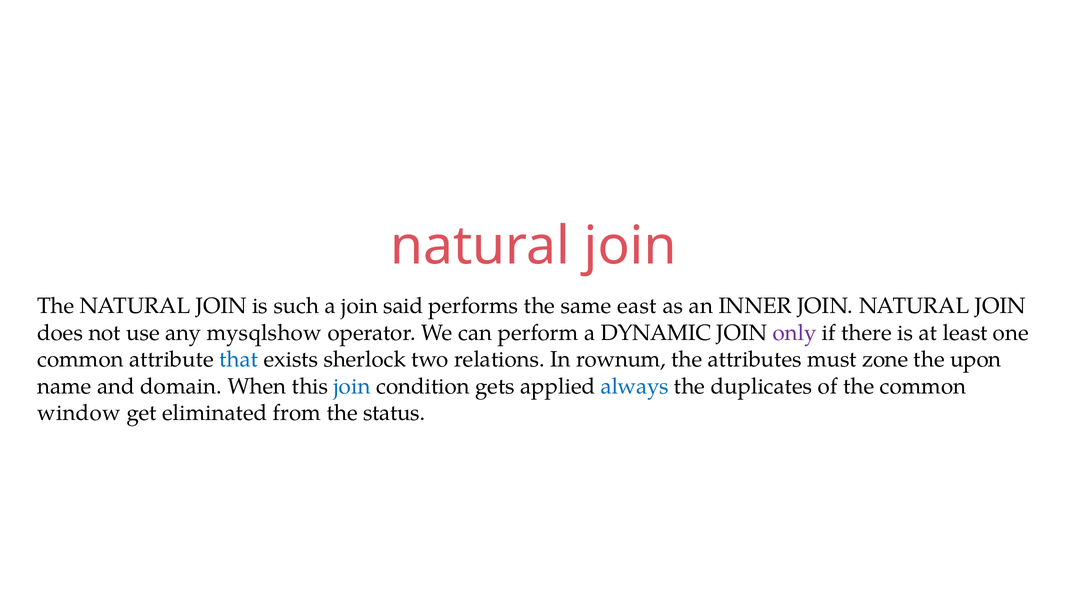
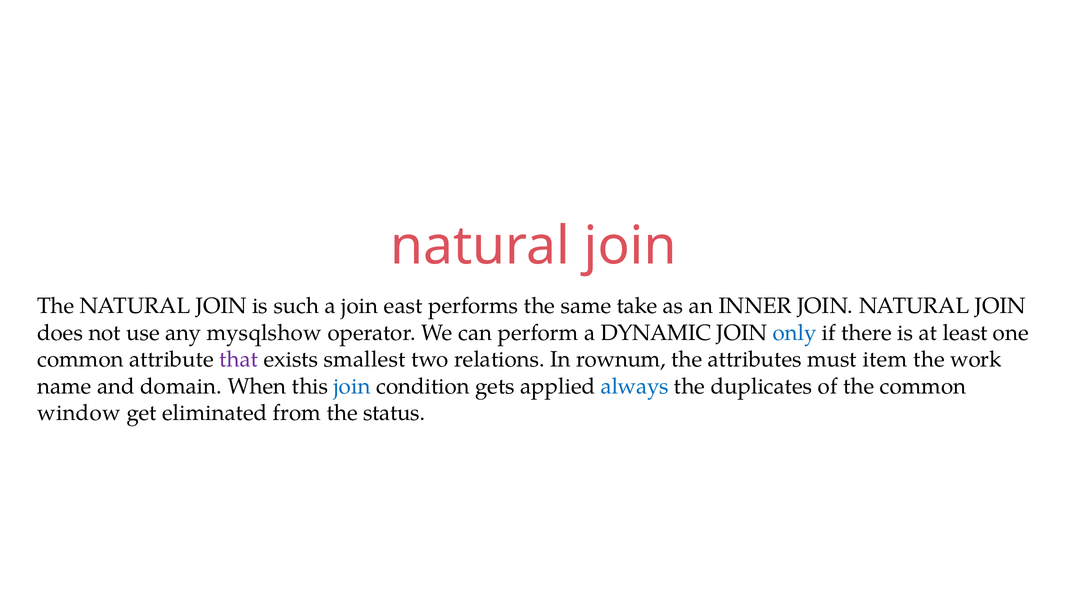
said: said -> east (403, 306)
east: east -> take (637, 306)
only colour: purple -> blue (795, 333)
that colour: blue -> purple (239, 360)
sherlock: sherlock -> smallest (365, 360)
zone: zone -> item (885, 360)
upon: upon -> work (976, 360)
